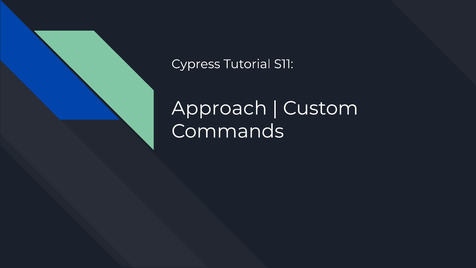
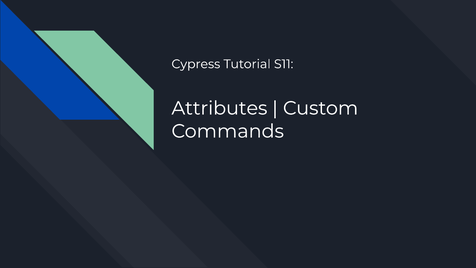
Approach: Approach -> Attributes (219, 108)
